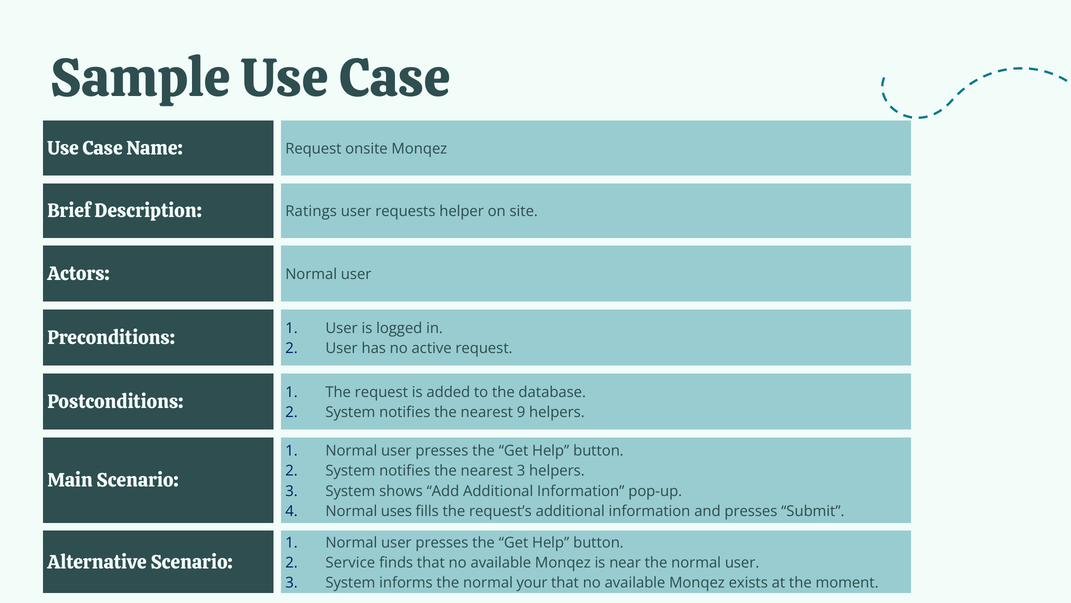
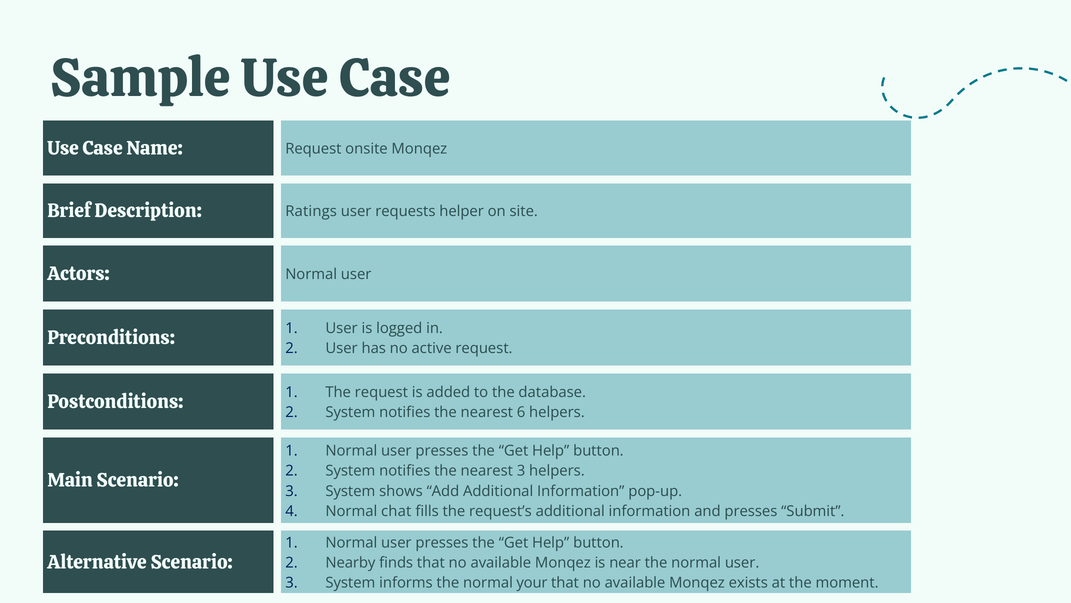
9: 9 -> 6 (521, 412)
uses: uses -> chat (396, 511)
Service: Service -> Nearby (350, 562)
